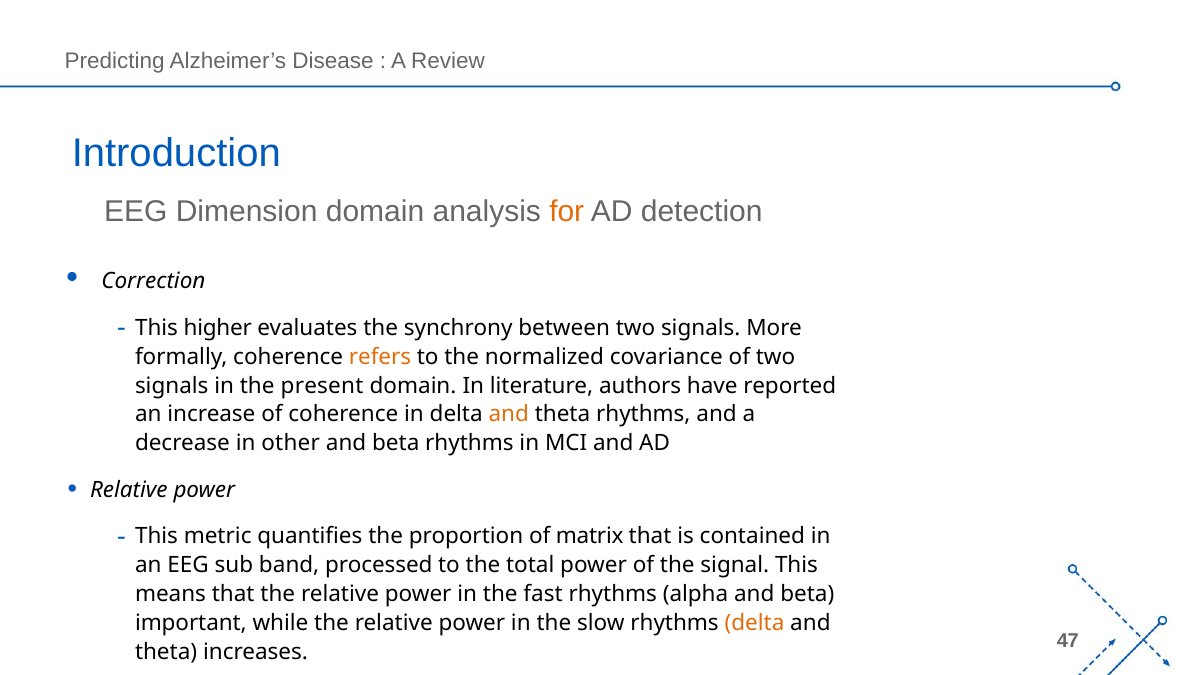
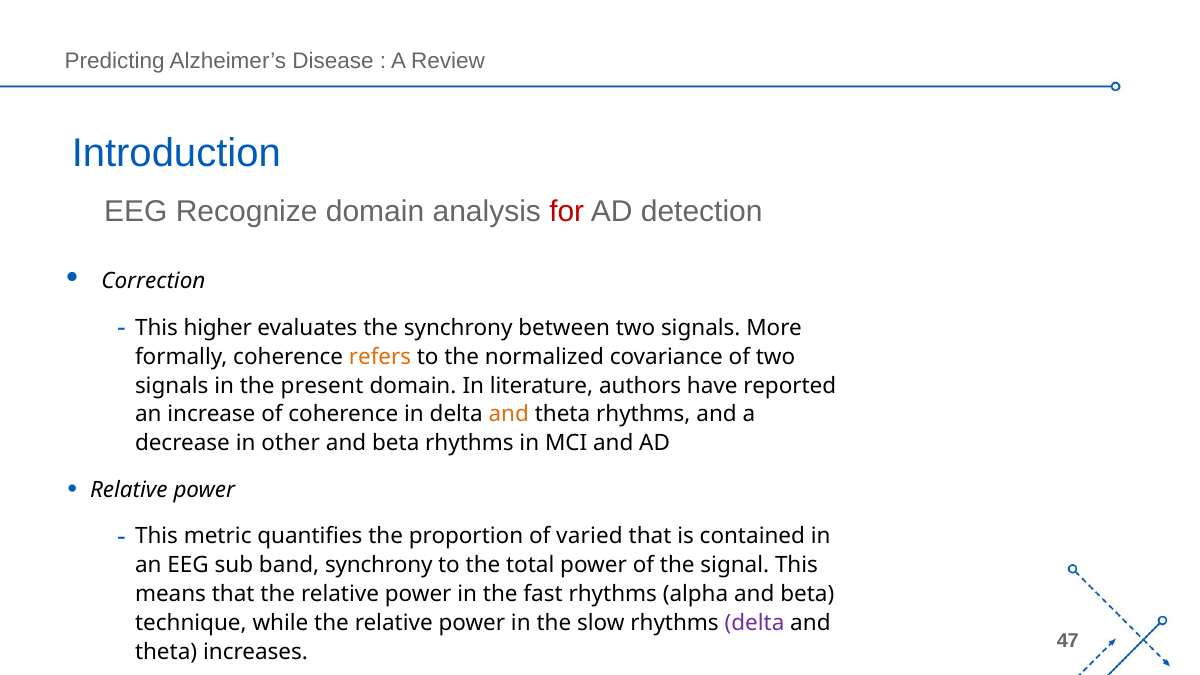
Dimension: Dimension -> Recognize (247, 211)
for colour: orange -> red (567, 211)
matrix: matrix -> varied (589, 536)
band processed: processed -> synchrony (379, 565)
important: important -> technique (191, 623)
delta colour: orange -> purple (754, 623)
